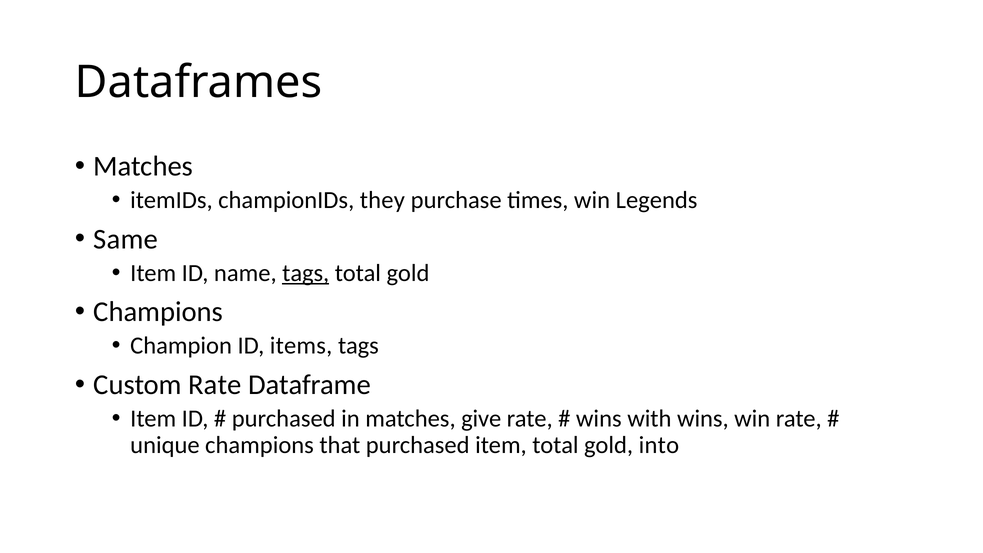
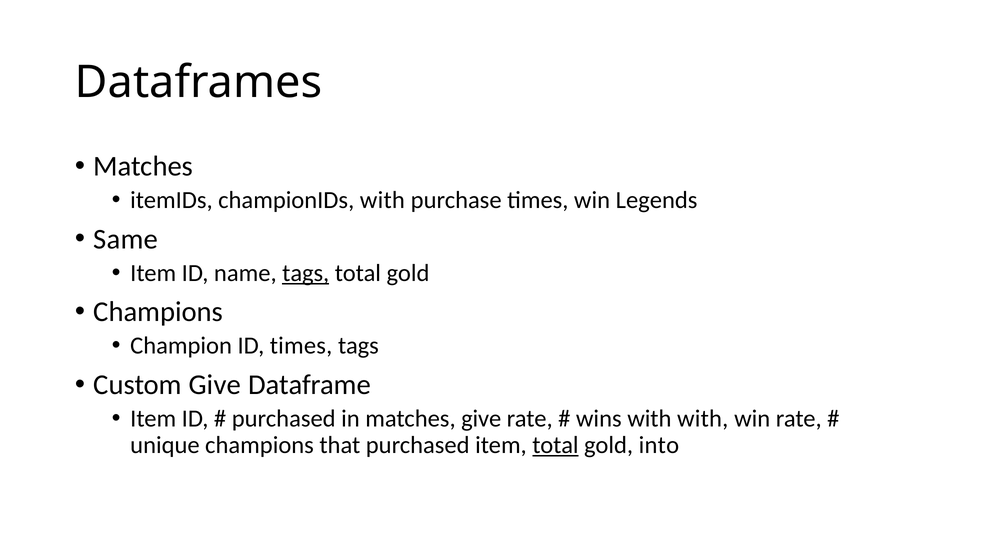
championIDs they: they -> with (382, 200)
ID items: items -> times (301, 346)
Custom Rate: Rate -> Give (215, 385)
with wins: wins -> with (703, 419)
total underline: none -> present (555, 445)
